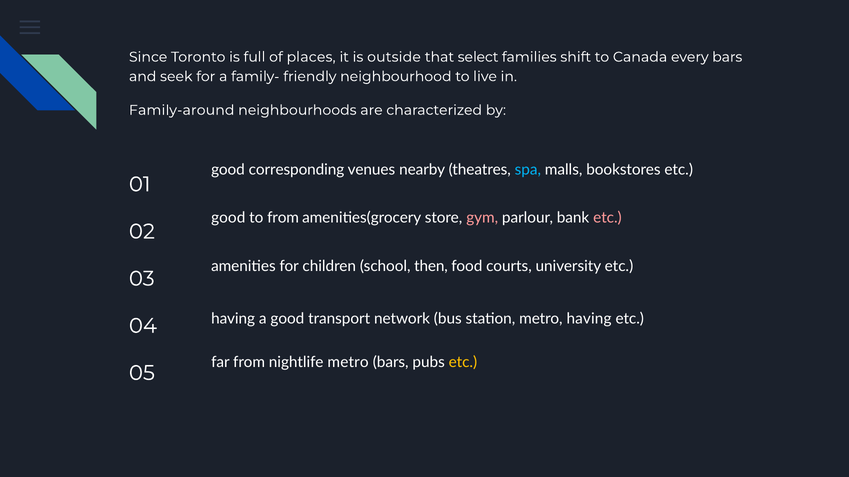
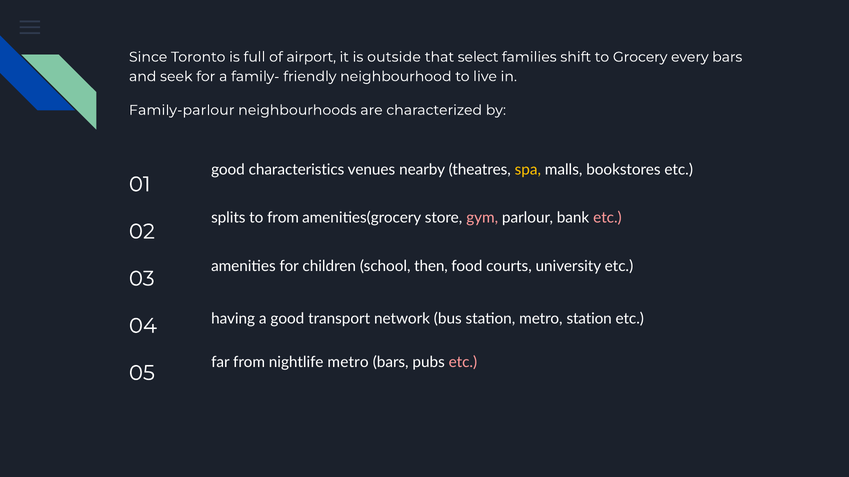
places: places -> airport (311, 57)
Canada: Canada -> Grocery (640, 57)
Family-around: Family-around -> Family-parlour (182, 110)
corresponding: corresponding -> characteristics (296, 170)
spa colour: light blue -> yellow (528, 170)
good: good -> splits (228, 218)
metro having: having -> station (589, 319)
etc colour: yellow -> pink (463, 363)
